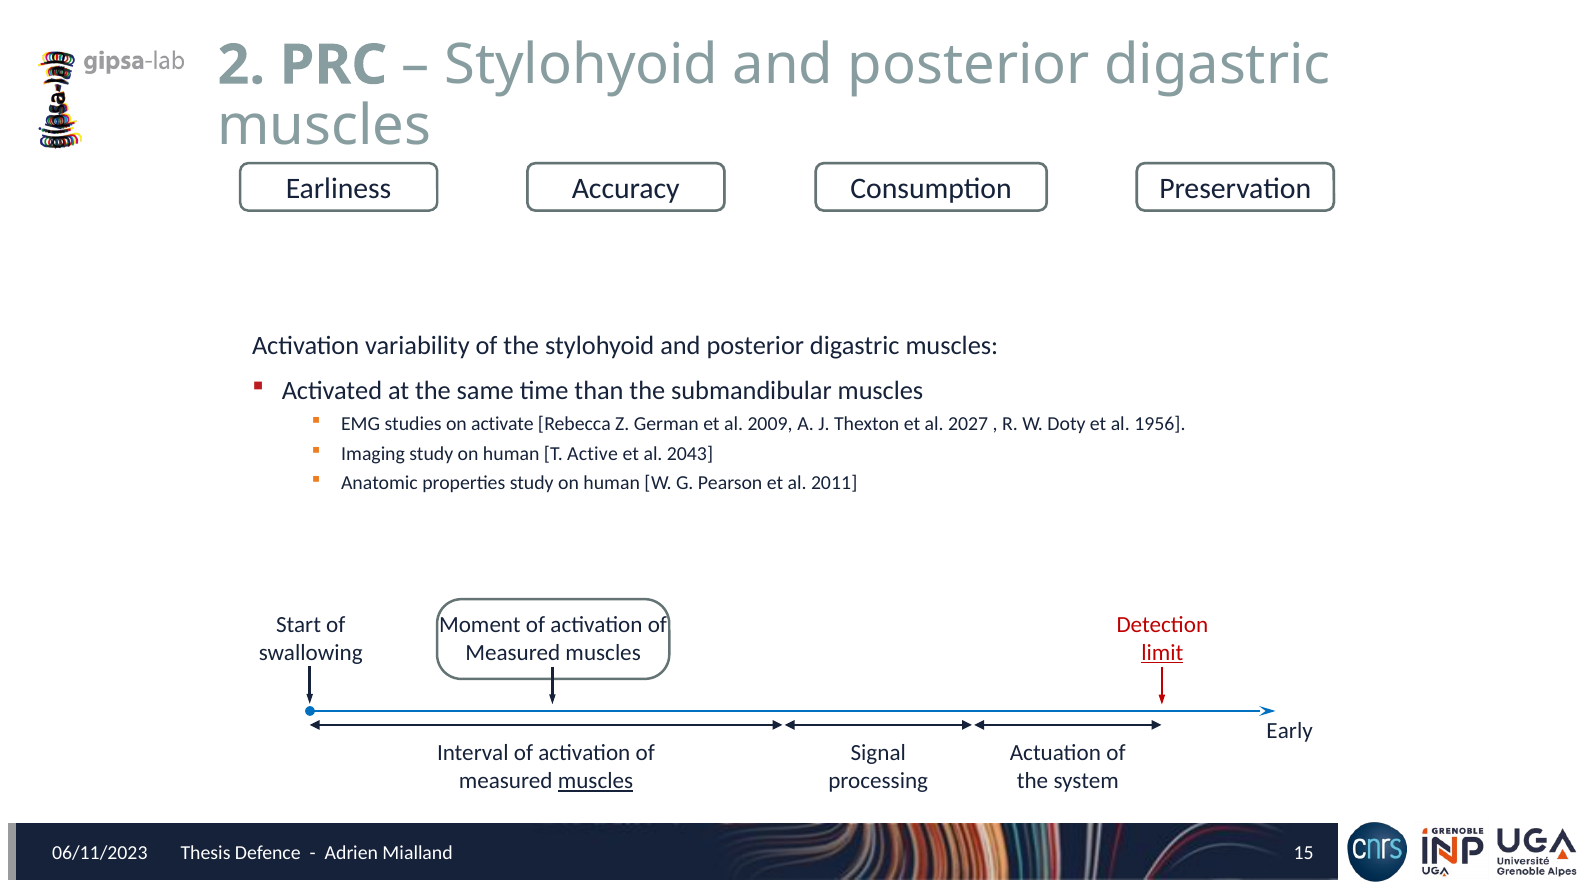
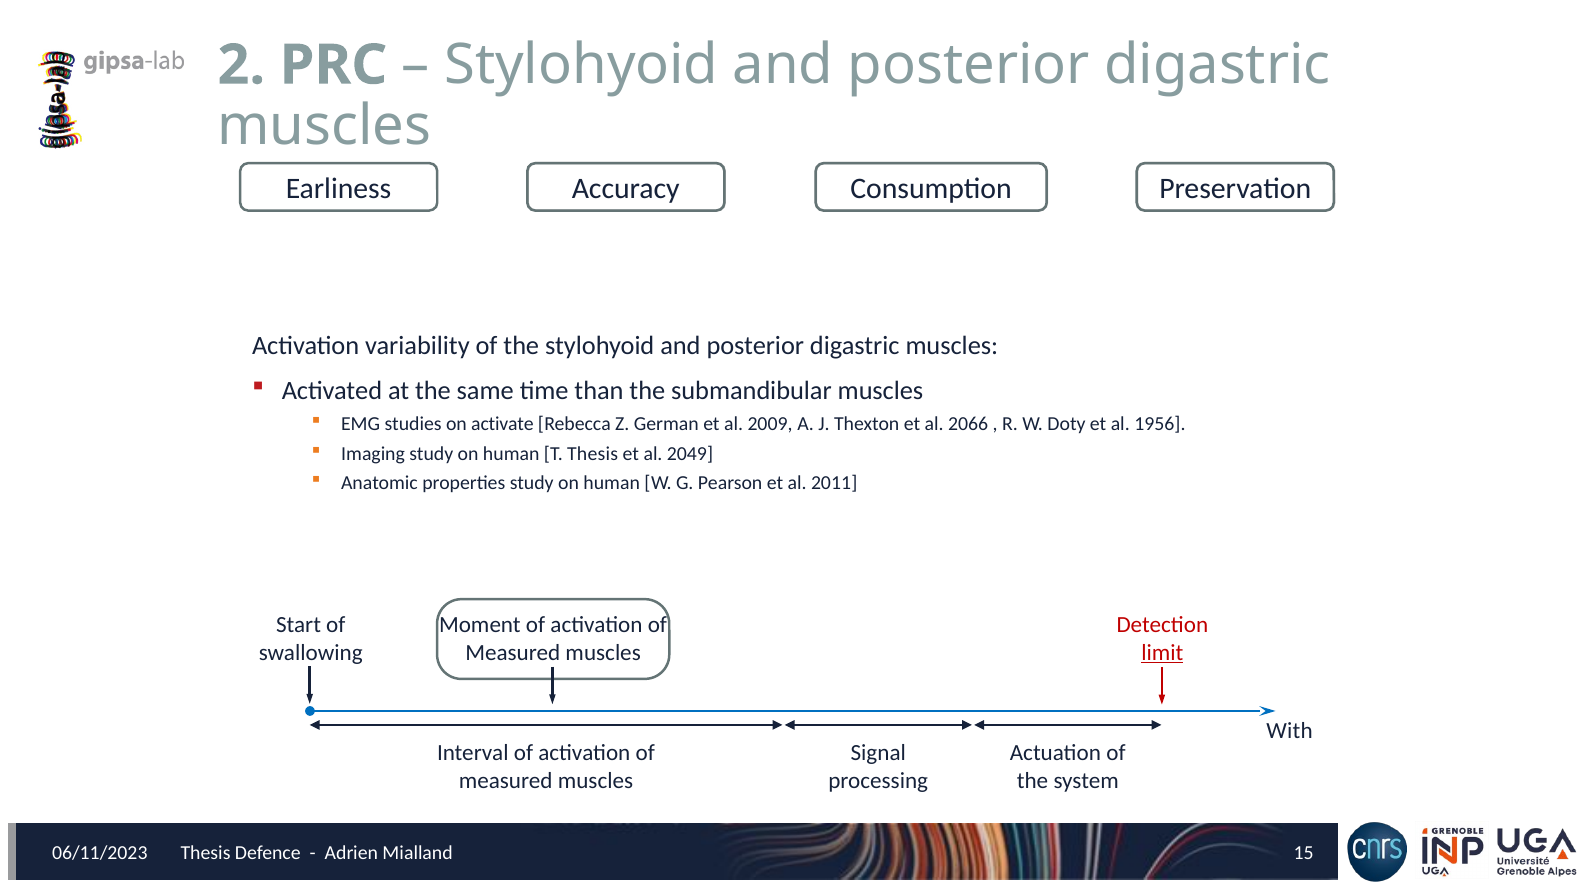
2027: 2027 -> 2066 (968, 424)
T Active: Active -> Thesis (593, 454)
2043: 2043 -> 2049 (690, 454)
Early: Early -> With (1290, 731)
muscles underline: present -> none (596, 782)
